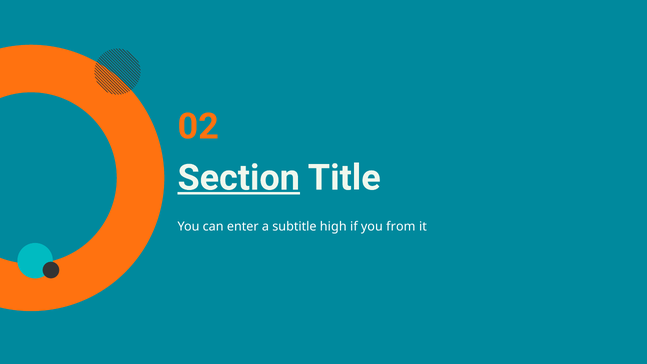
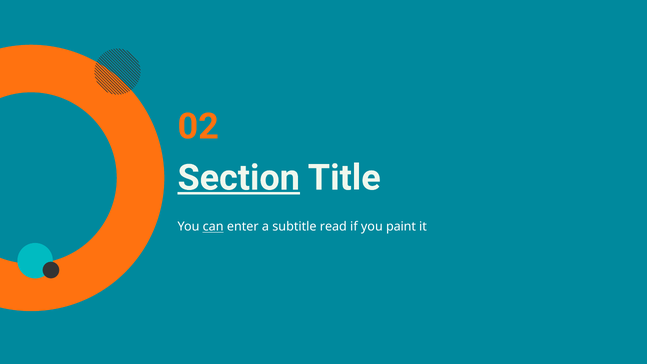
can underline: none -> present (213, 227)
high: high -> read (333, 227)
from: from -> paint (401, 227)
